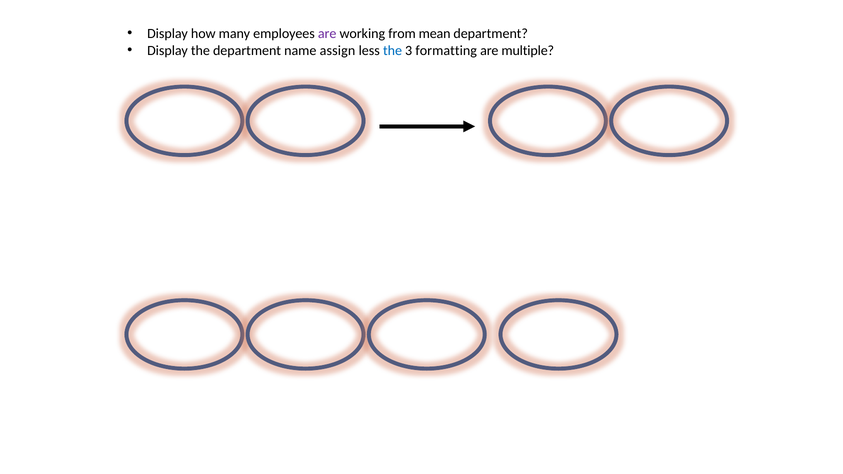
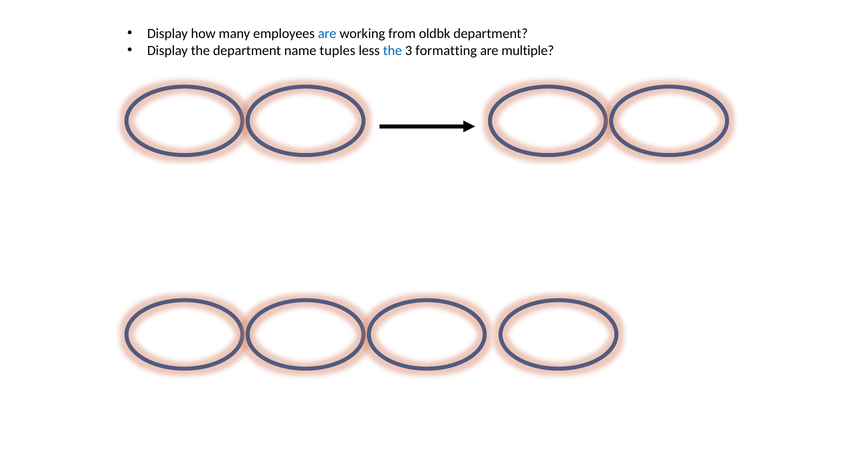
are colour: purple -> blue (327, 34)
mean: mean -> oldbk (435, 34)
assign: assign -> tuples (337, 50)
